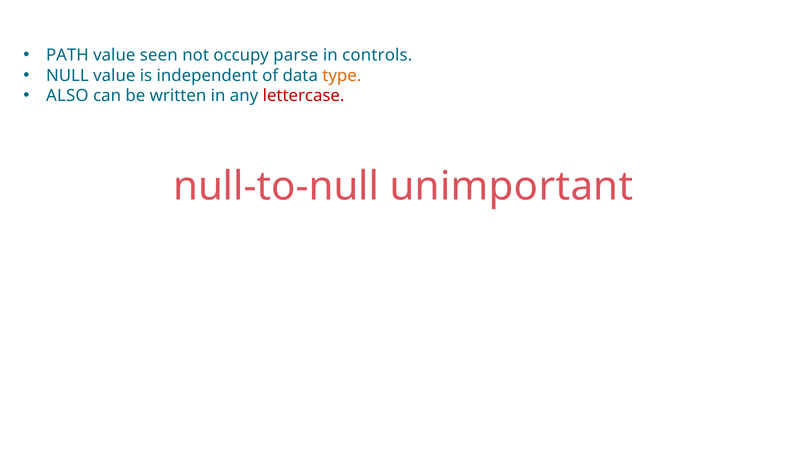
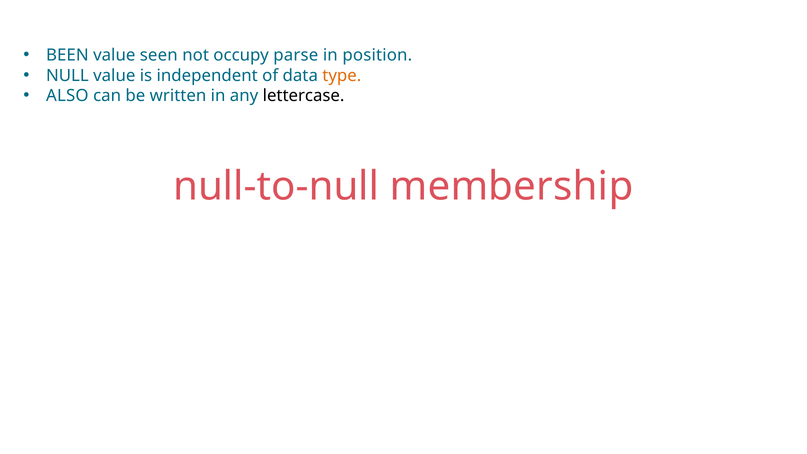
PATH: PATH -> BEEN (67, 55)
controls: controls -> position (377, 55)
lettercase colour: red -> black (304, 96)
unimportant: unimportant -> membership (512, 186)
